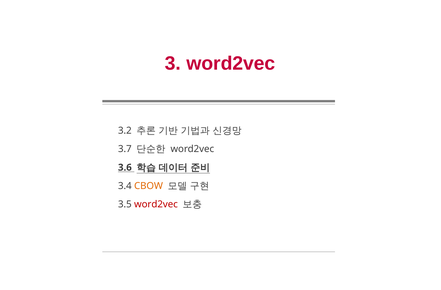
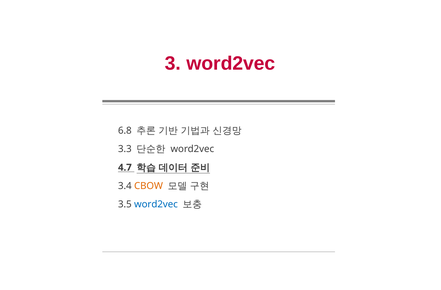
3.2: 3.2 -> 6.8 (125, 130)
3.7: 3.7 -> 3.3 (125, 149)
3.6: 3.6 -> 4.7 (125, 167)
word2vec colour: red -> blue (156, 204)
